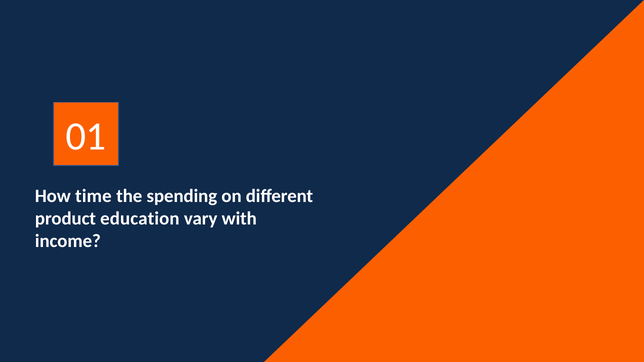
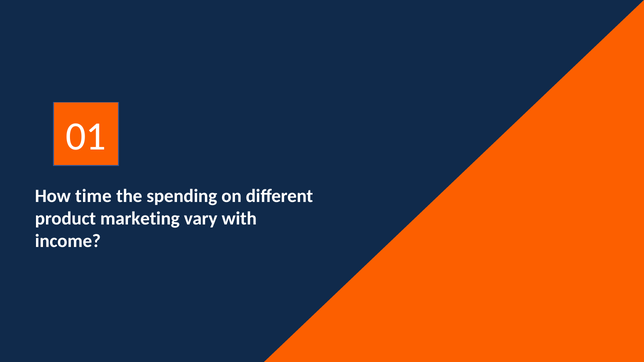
education: education -> marketing (140, 219)
